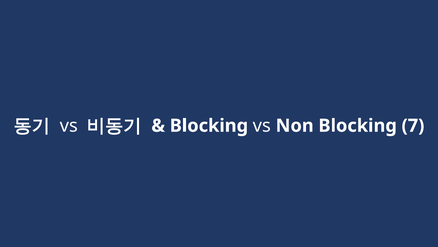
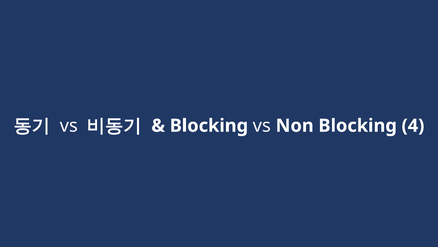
7: 7 -> 4 (413, 125)
